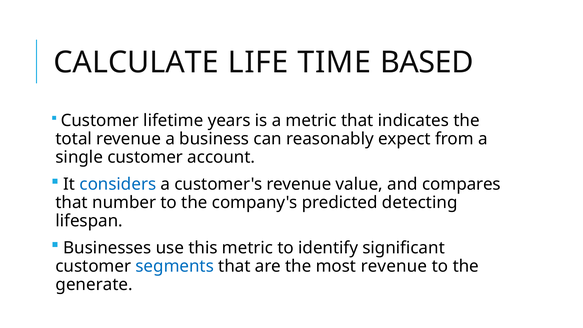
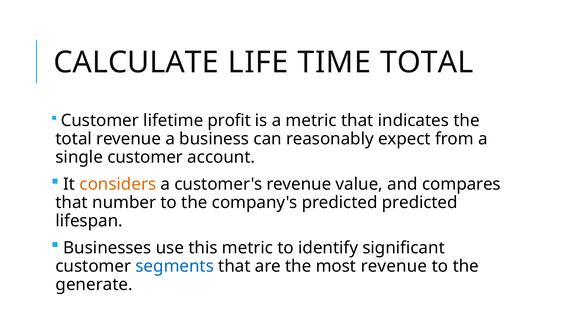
TIME BASED: BASED -> TOTAL (427, 63)
years: years -> profit (229, 121)
considers colour: blue -> orange (118, 184)
predicted detecting: detecting -> predicted (420, 203)
